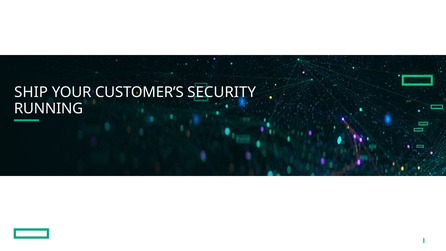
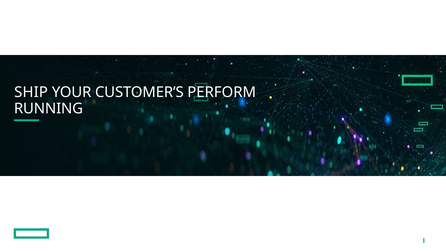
SECURITY: SECURITY -> PERFORM (222, 92)
